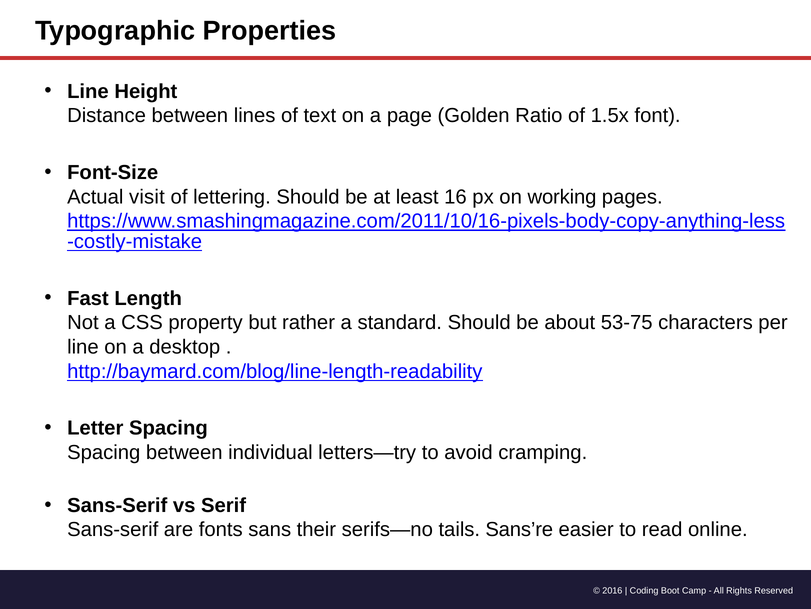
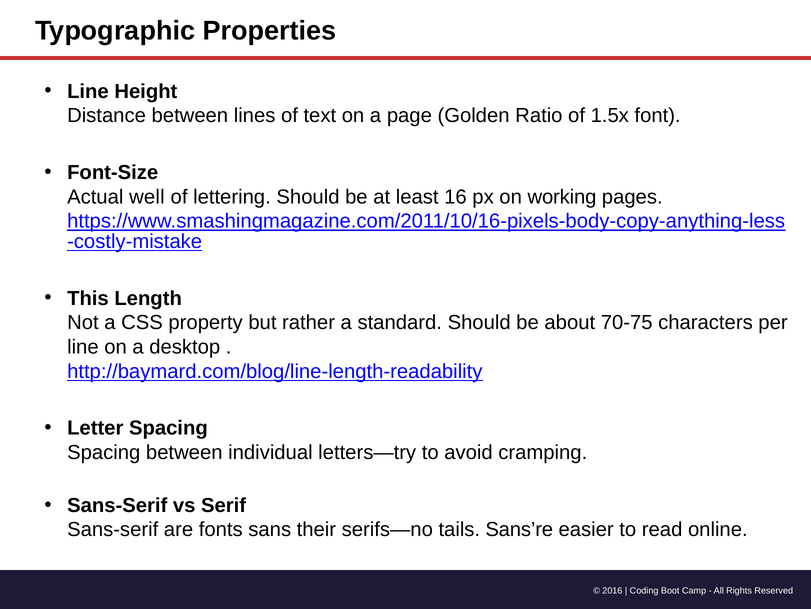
visit: visit -> well (147, 197)
Fast: Fast -> This (88, 298)
53-75: 53-75 -> 70-75 (627, 322)
